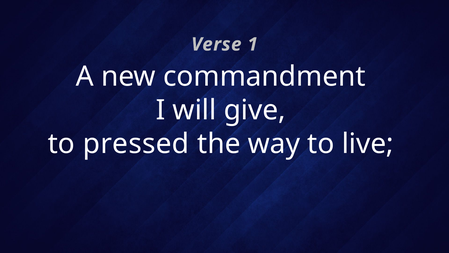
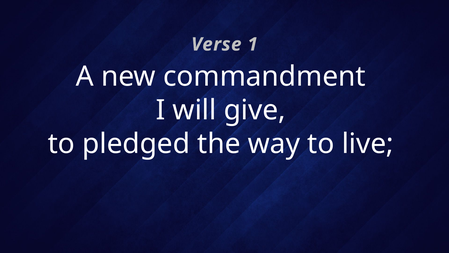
pressed: pressed -> pledged (136, 144)
